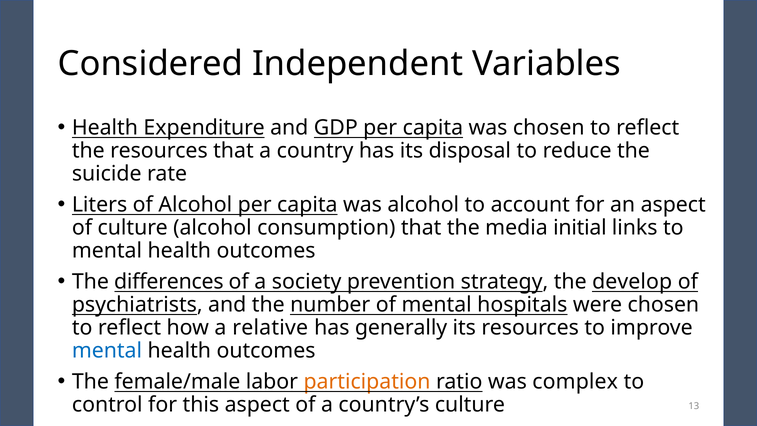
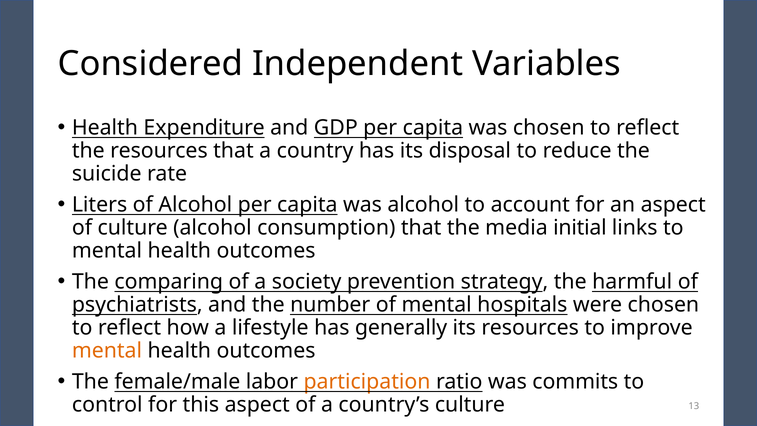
differences: differences -> comparing (169, 281)
develop: develop -> harmful (632, 281)
relative: relative -> lifestyle (270, 328)
mental colour: blue -> orange (107, 351)
complex: complex -> commits (575, 381)
